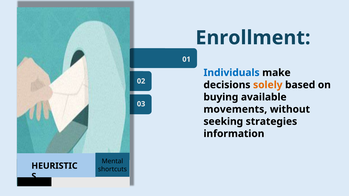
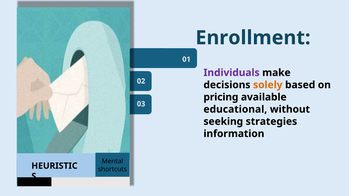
Individuals colour: blue -> purple (232, 73)
buying: buying -> pricing (221, 97)
movements: movements -> educational (235, 109)
